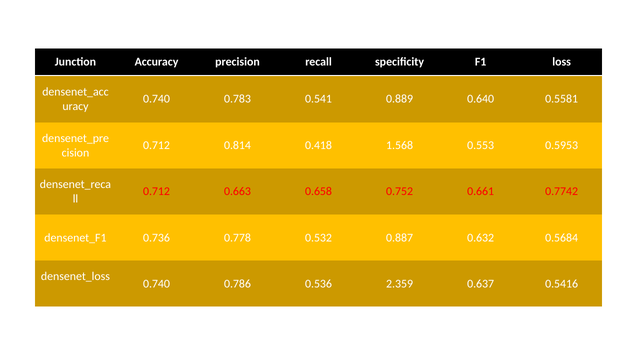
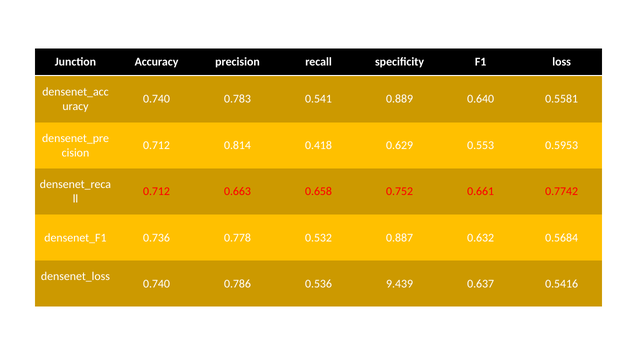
1.568: 1.568 -> 0.629 (400, 145)
2.359: 2.359 -> 9.439 (400, 283)
